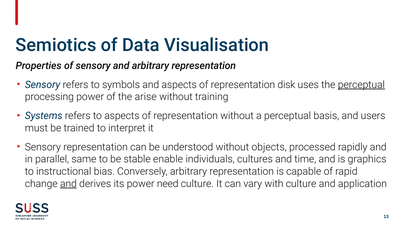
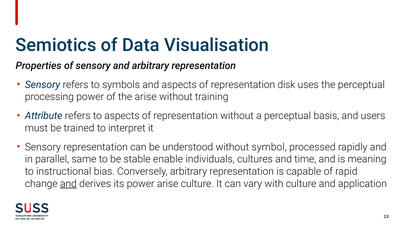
perceptual underline: present -> none (361, 85)
Systems: Systems -> Attribute (44, 116)
objects: objects -> symbol (269, 147)
graphics: graphics -> meaning (367, 159)
power need: need -> arise (168, 184)
